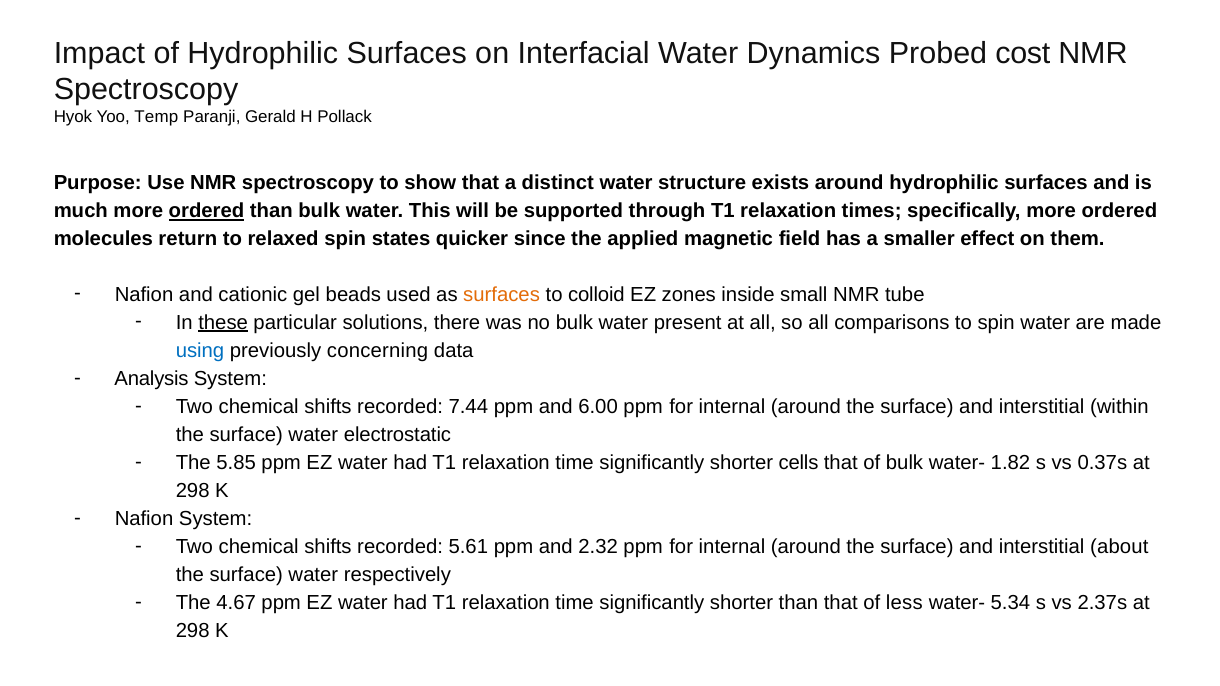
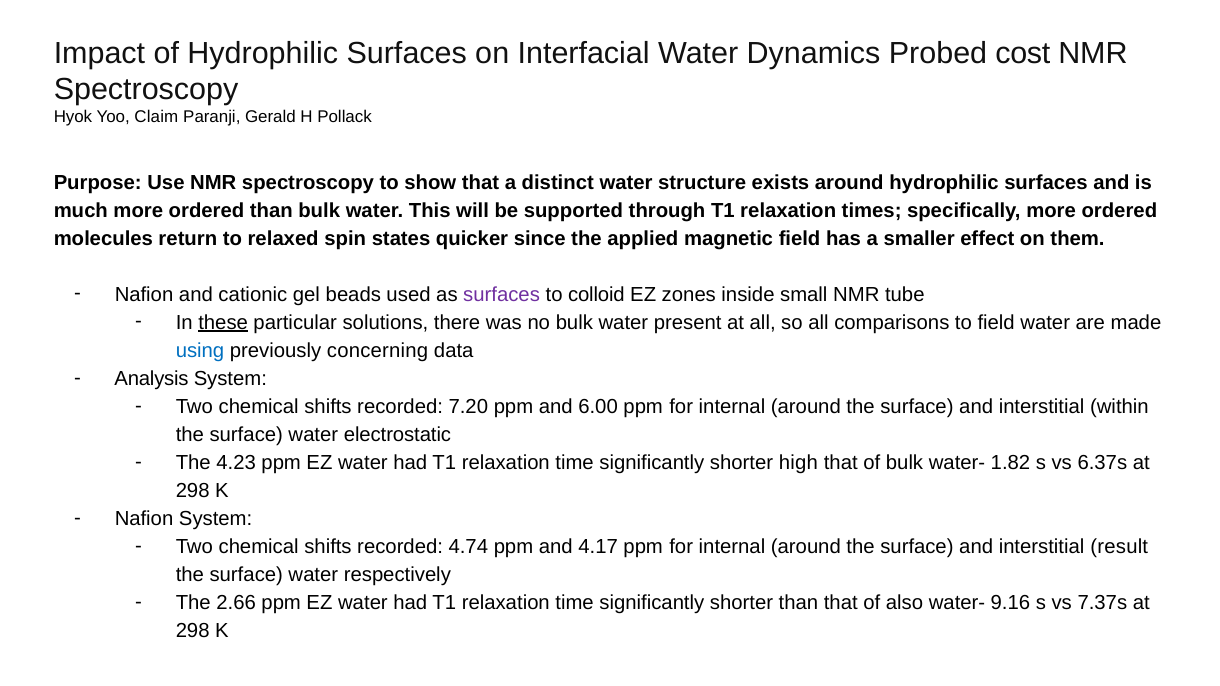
Temp: Temp -> Claim (156, 117)
ordered underline: present -> none (207, 211)
surfaces colour: orange -> purple (502, 294)
to spin: spin -> field (996, 323)
7.44: 7.44 -> 7.20 (468, 407)
5.85: 5.85 -> 4.23 (236, 463)
cells: cells -> high (798, 463)
0.37s: 0.37s -> 6.37s (1102, 463)
5.61: 5.61 -> 4.74 (468, 547)
2.32: 2.32 -> 4.17 (598, 547)
about: about -> result (1119, 547)
4.67: 4.67 -> 2.66 (236, 603)
less: less -> also (904, 603)
5.34: 5.34 -> 9.16 (1010, 603)
2.37s: 2.37s -> 7.37s (1102, 603)
